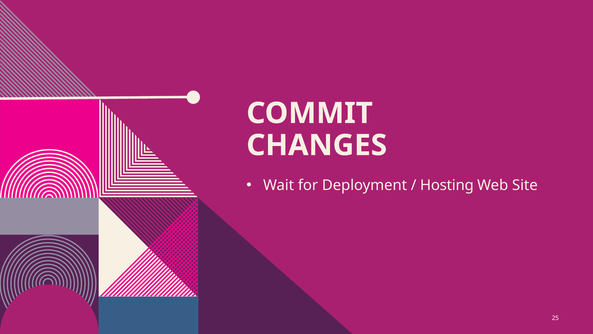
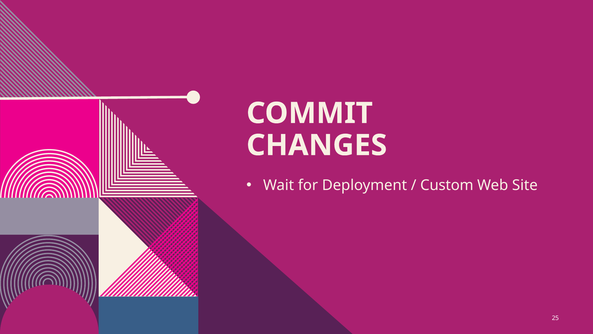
Hosting: Hosting -> Custom (447, 185)
